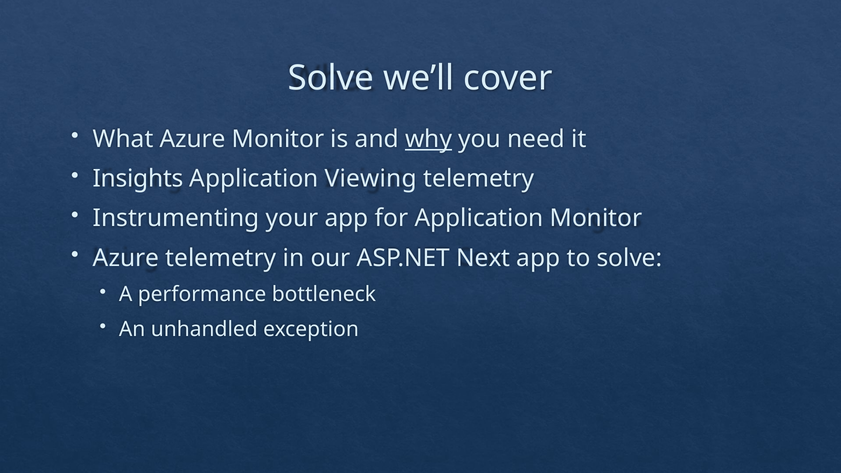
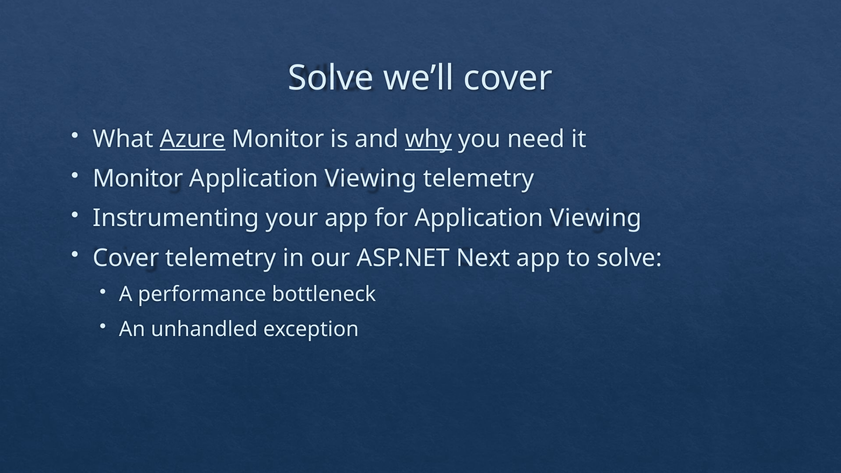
Azure underline: none -> present (193, 139)
Insights: Insights -> Monitor (138, 179)
for Application Monitor: Monitor -> Viewing (596, 218)
Azure: Azure -> Cover (126, 258)
